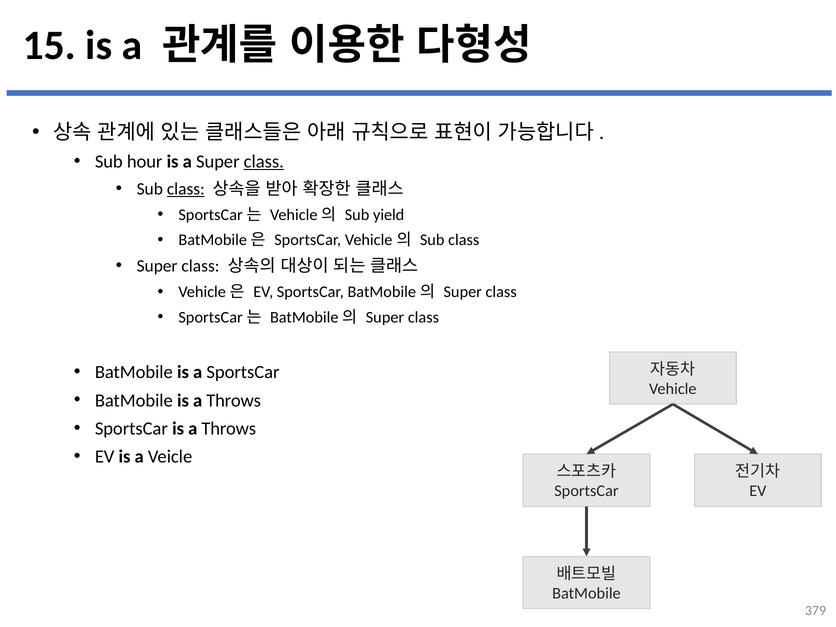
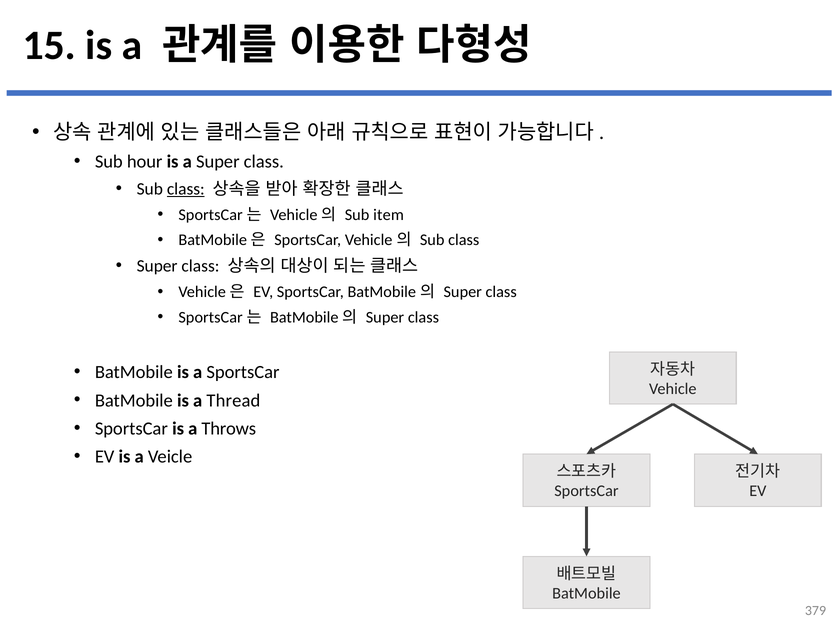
class underline: present -> none (264, 162)
yield: yield -> item (389, 215)
BatMobile is a Throws: Throws -> Thread (233, 400)
